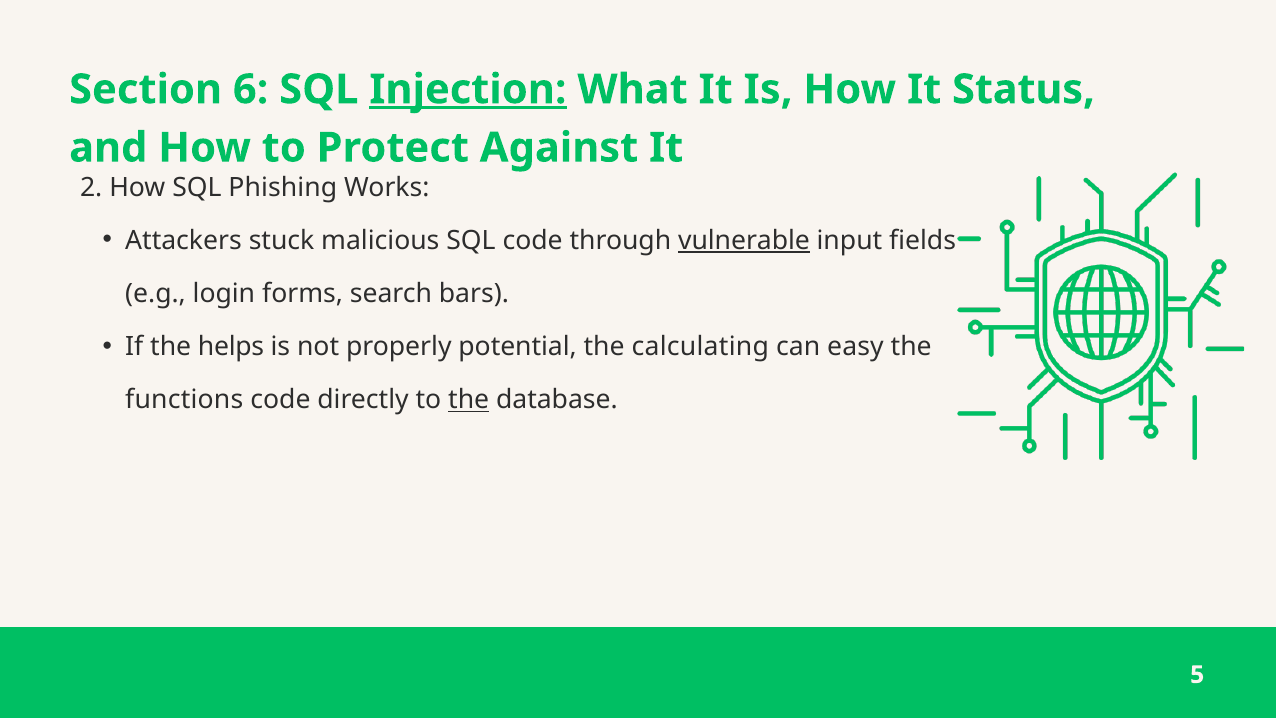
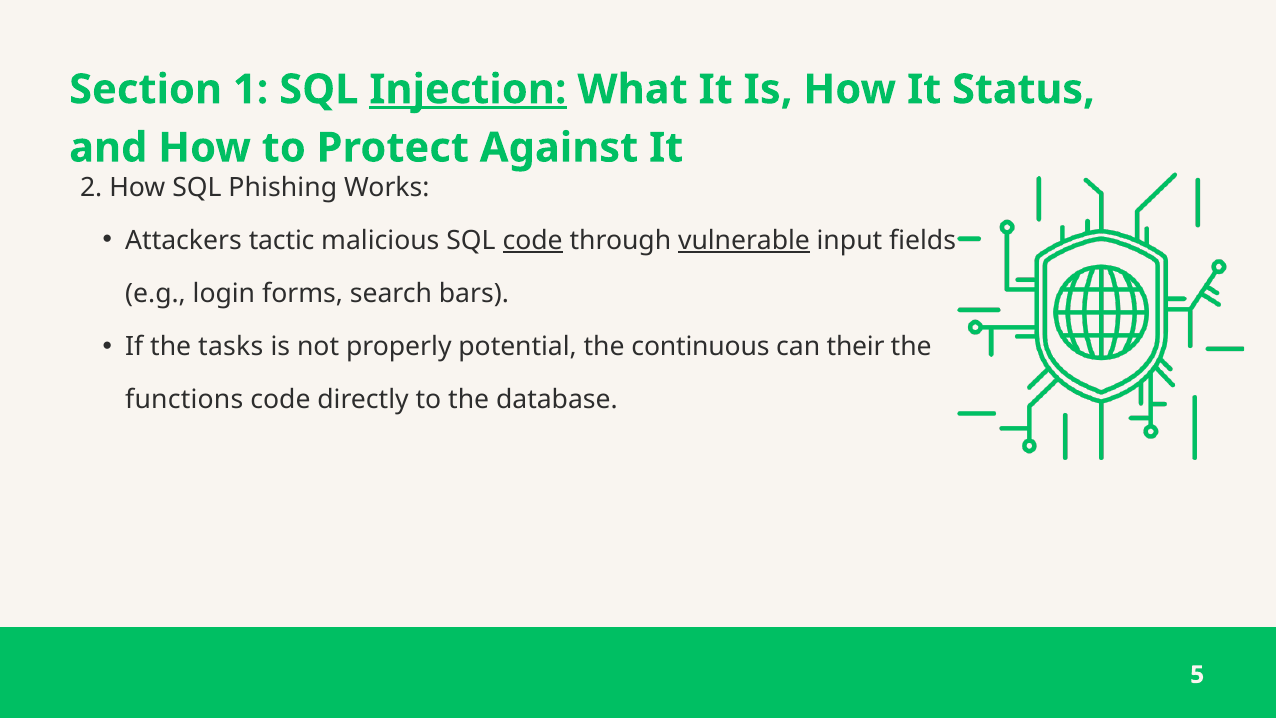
6: 6 -> 1 (251, 89)
stuck: stuck -> tactic (282, 240)
code underline: none -> present (533, 240)
helps: helps -> tasks (231, 347)
calculating: calculating -> continuous (700, 347)
easy: easy -> their (856, 347)
the underline: present -> none (469, 400)
